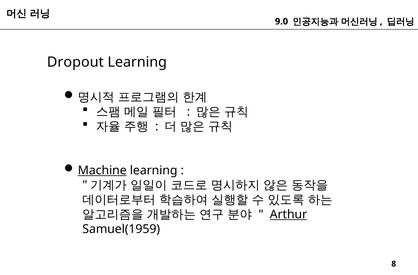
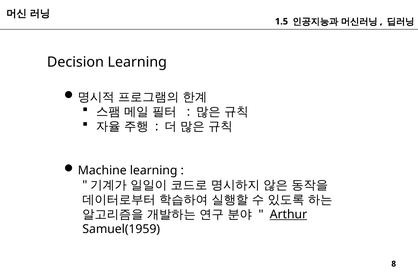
9.0: 9.0 -> 1.5 (282, 21)
Dropout: Dropout -> Decision (75, 62)
Machine underline: present -> none (102, 170)
